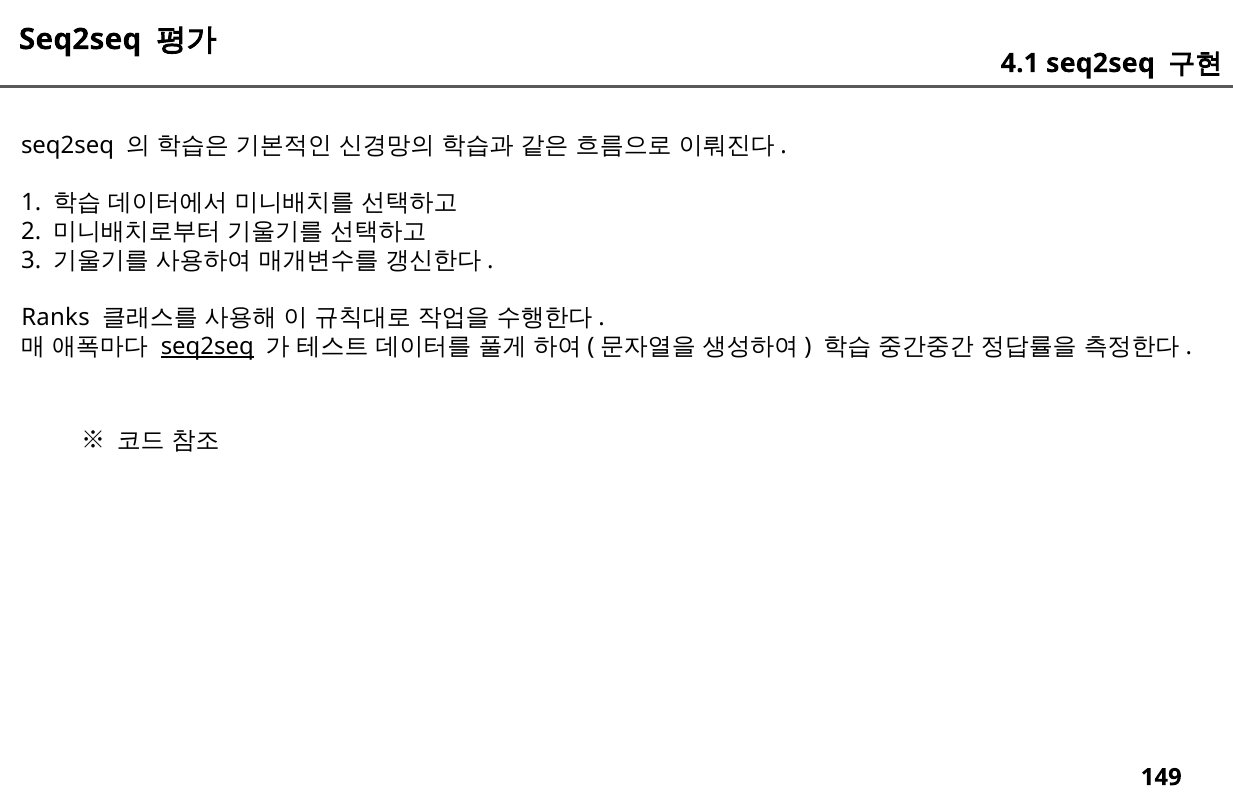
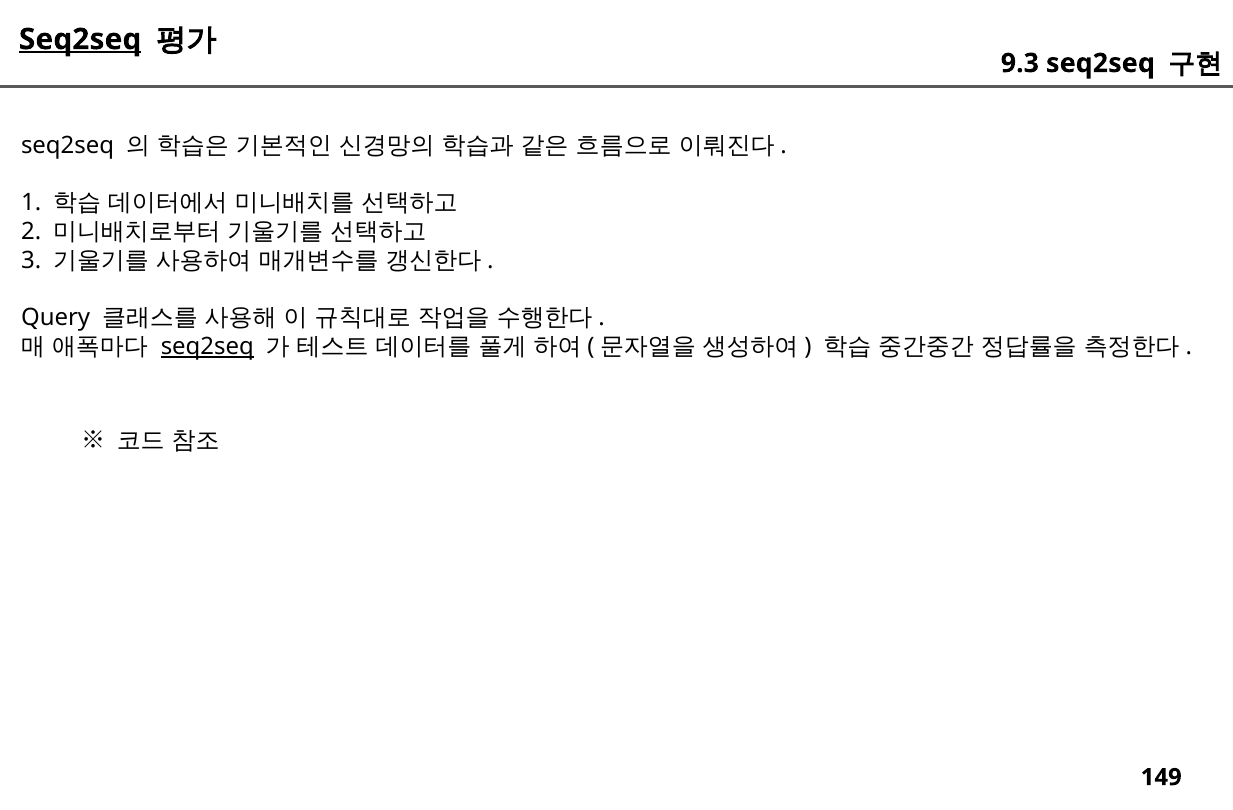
Seq2seq underline: none -> present (80, 39)
4.1: 4.1 -> 9.3 (1020, 63)
Ranks: Ranks -> Query (56, 318)
